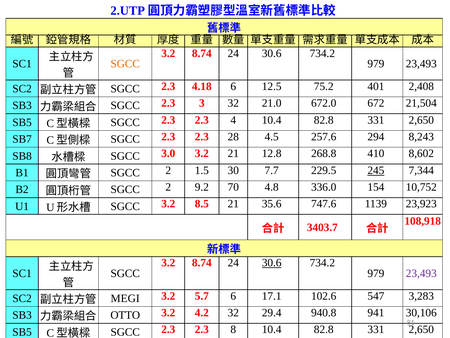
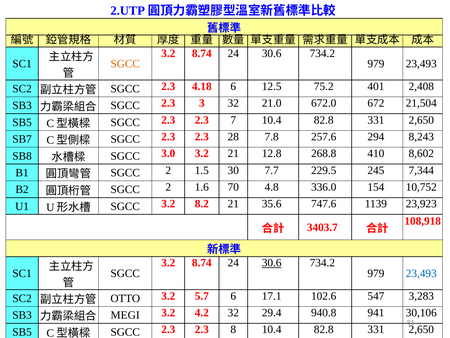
4: 4 -> 7 (233, 120)
4.5: 4.5 -> 7.8 (272, 137)
245 underline: present -> none (376, 170)
2 9.2: 9.2 -> 1.6 (202, 187)
8.5: 8.5 -> 8.2 (202, 204)
23,493 colour: purple -> blue (421, 273)
MEGI: MEGI -> OTTO (125, 298)
OTTO: OTTO -> MEGI (125, 315)
